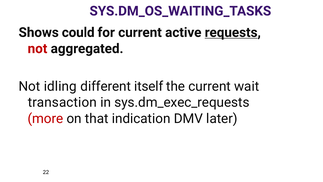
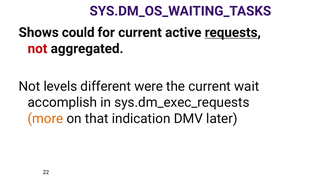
idling: idling -> levels (60, 86)
itself: itself -> were (149, 86)
transaction: transaction -> accomplish (62, 102)
more colour: red -> orange (45, 118)
